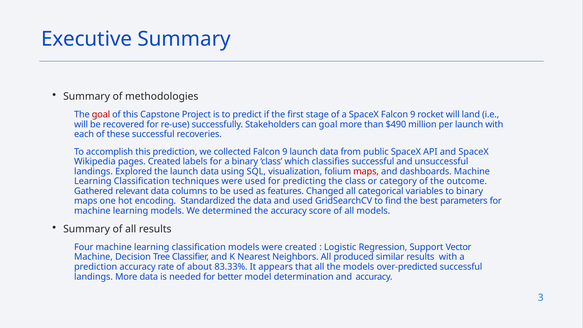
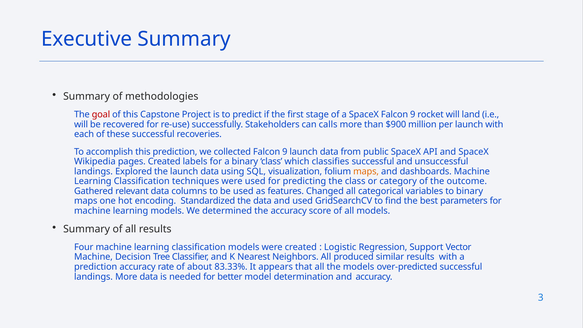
can goal: goal -> calls (328, 124)
$490: $490 -> $900 (396, 124)
maps colour: red -> orange (366, 171)
